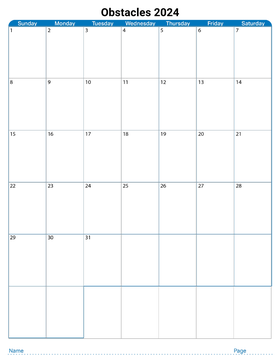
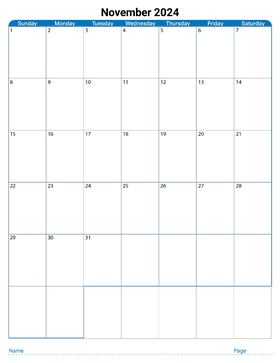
Obstacles: Obstacles -> November (126, 12)
